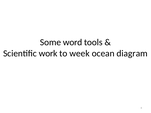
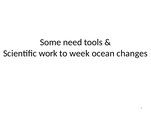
word: word -> need (73, 42)
diagram: diagram -> changes (132, 54)
